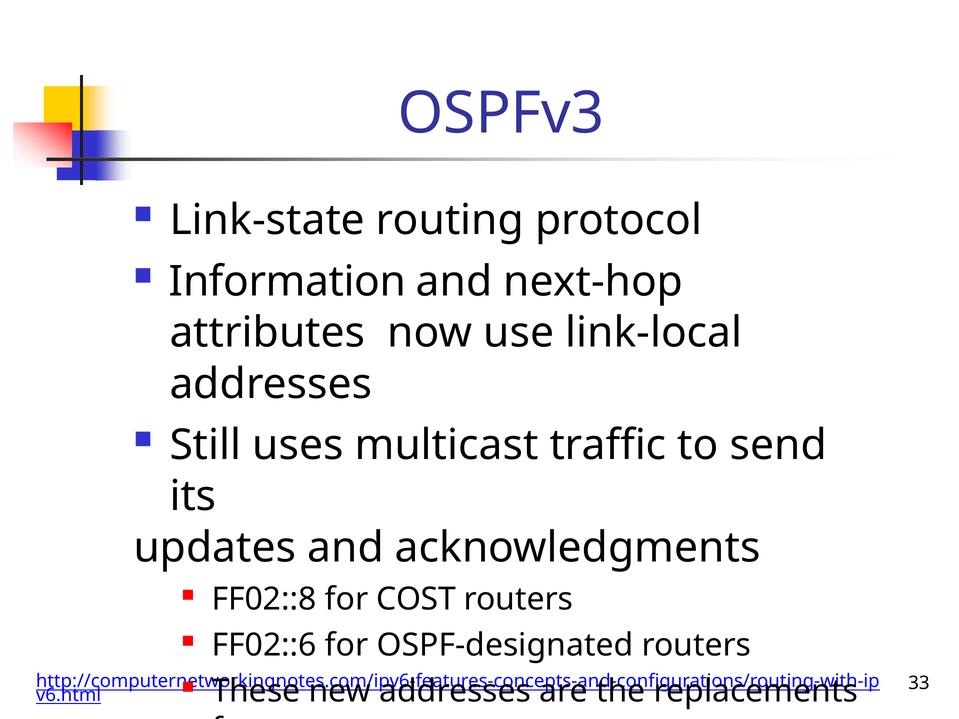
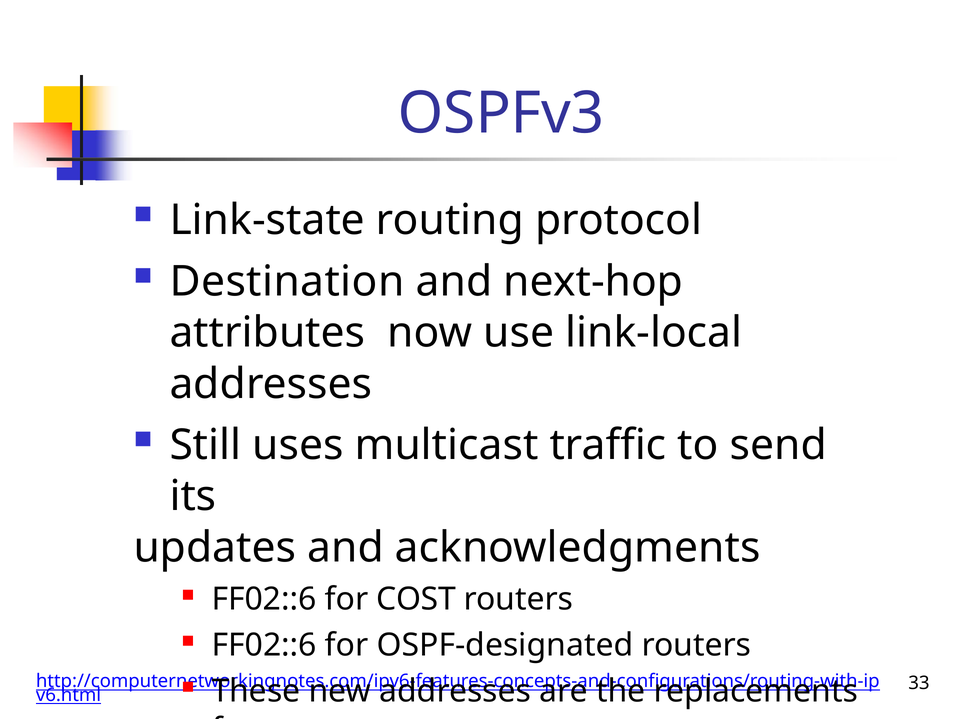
Information: Information -> Destination (287, 282)
FF02::8: FF02::8 -> FF02::6 (264, 599)
